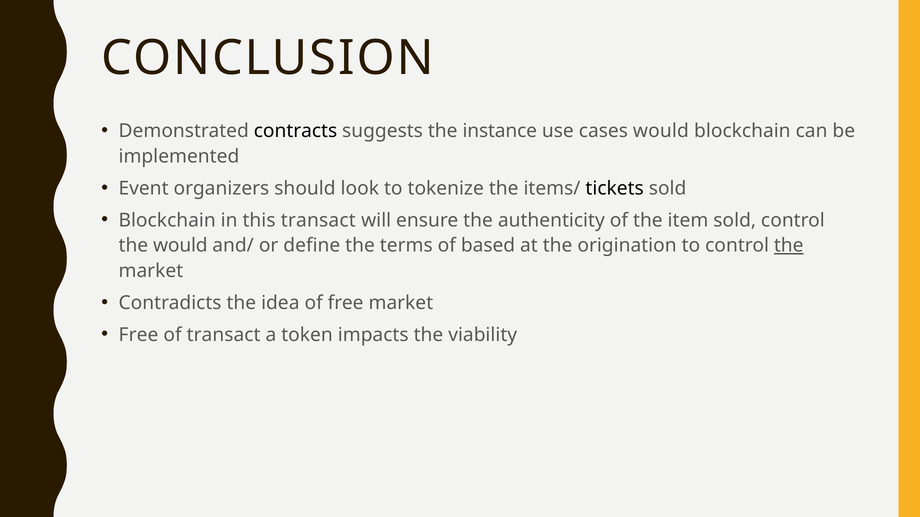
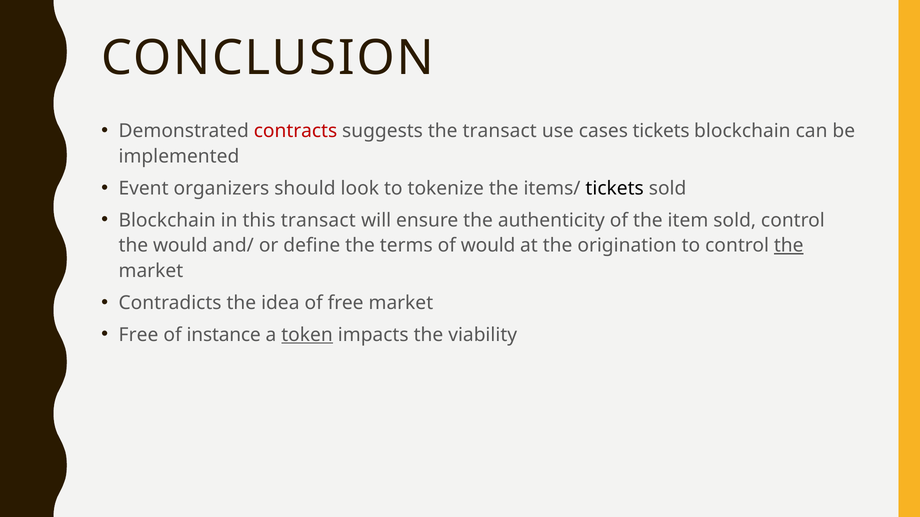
contracts colour: black -> red (296, 131)
the instance: instance -> transact (500, 131)
cases would: would -> tickets (661, 131)
of based: based -> would (488, 246)
of transact: transact -> instance (224, 335)
token underline: none -> present (307, 335)
